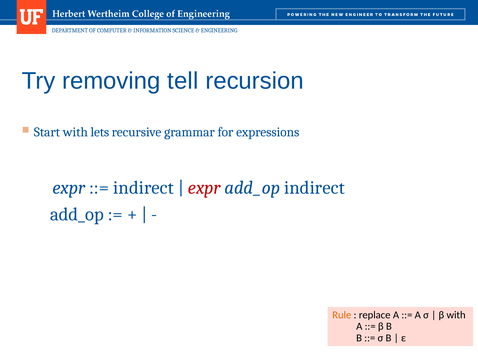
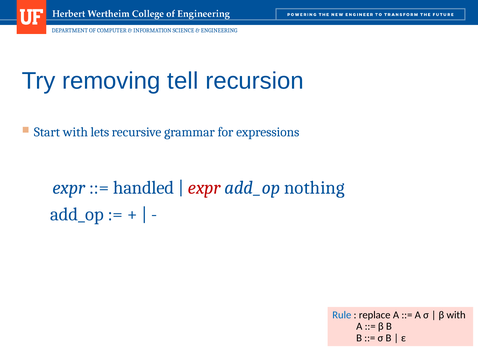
indirect: indirect -> handled (144, 187)
add_op indirect: indirect -> nothing (314, 187)
Rule colour: orange -> blue (342, 315)
